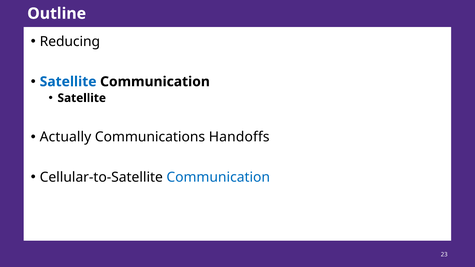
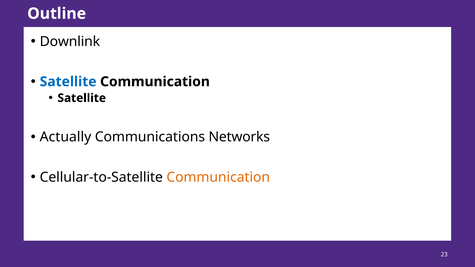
Reducing: Reducing -> Downlink (70, 42)
Handoffs: Handoffs -> Networks (239, 137)
Communication colour: blue -> orange (218, 177)
